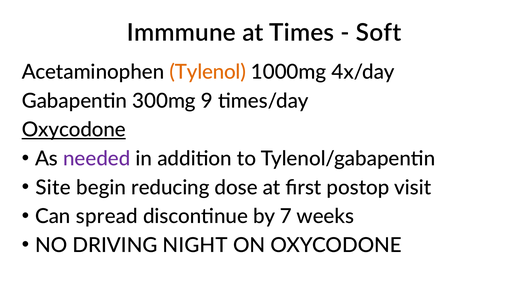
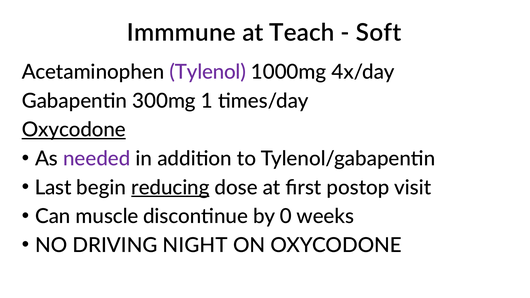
Times: Times -> Teach (302, 33)
Tylenol colour: orange -> purple (208, 72)
9: 9 -> 1 (207, 101)
Site: Site -> Last (53, 188)
reducing underline: none -> present (170, 188)
spread: spread -> muscle (107, 217)
7: 7 -> 0 (286, 217)
